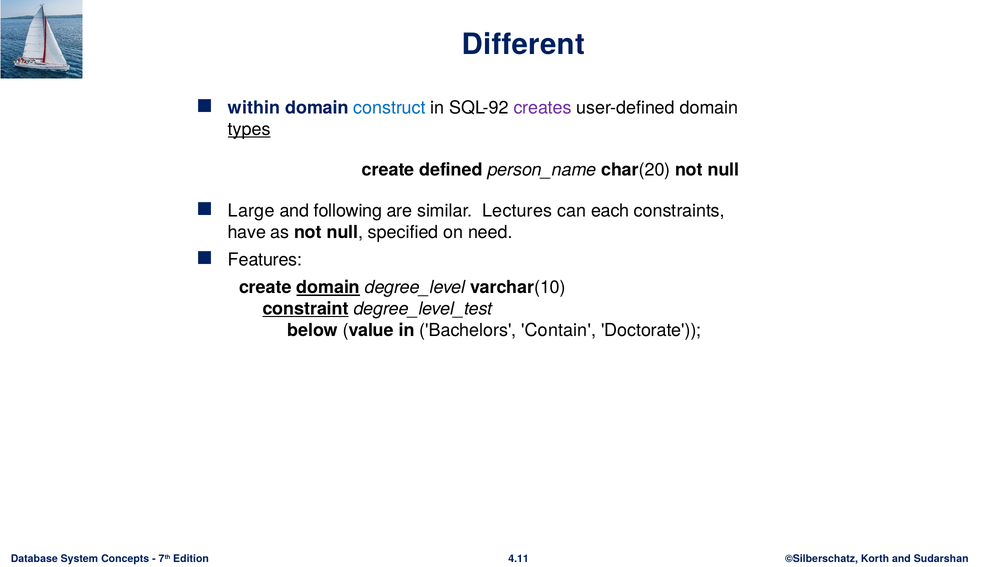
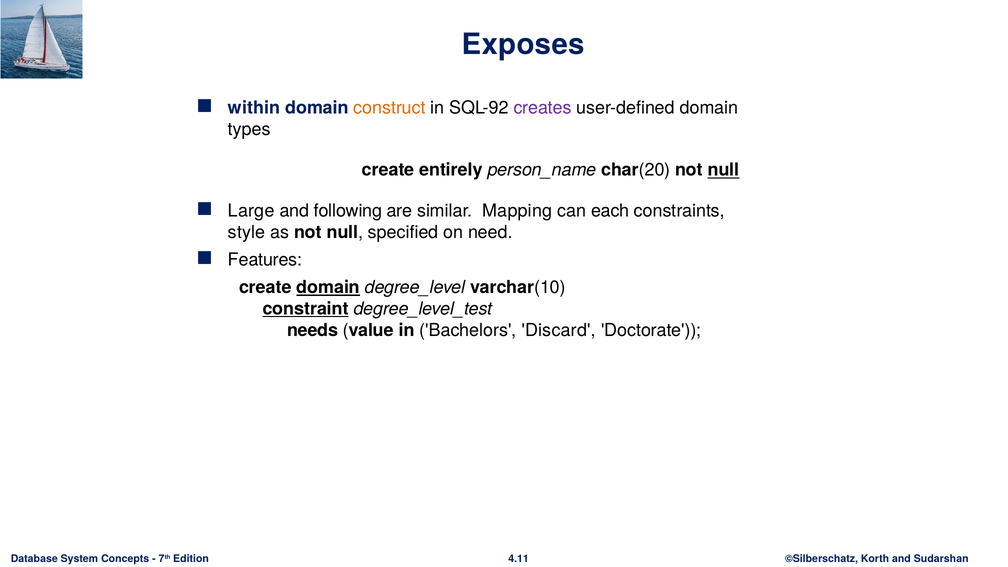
Different: Different -> Exposes (523, 44)
construct colour: blue -> orange (390, 108)
types underline: present -> none (249, 129)
defined: defined -> entirely (451, 170)
null underline: none -> present (724, 170)
Lectures: Lectures -> Mapping (517, 211)
have: have -> style (247, 232)
below: below -> needs (313, 330)
Contain: Contain -> Discard (559, 330)
